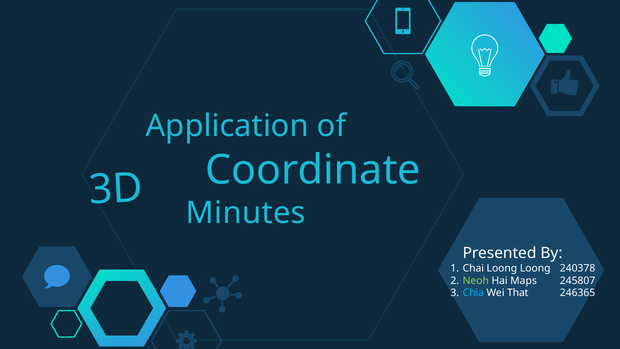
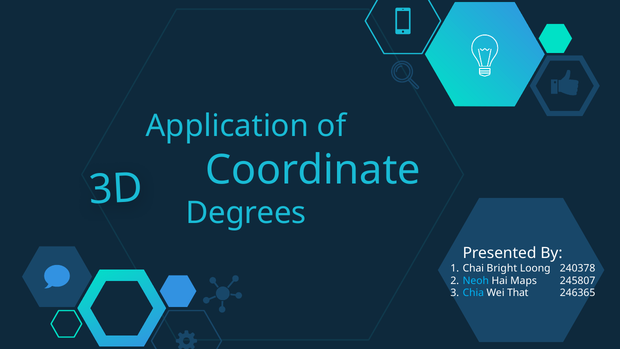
Minutes: Minutes -> Degrees (246, 213)
Chai Loong: Loong -> Bright (502, 268)
Neoh colour: light green -> light blue (476, 280)
